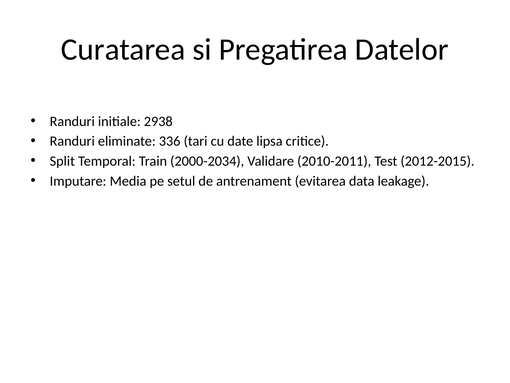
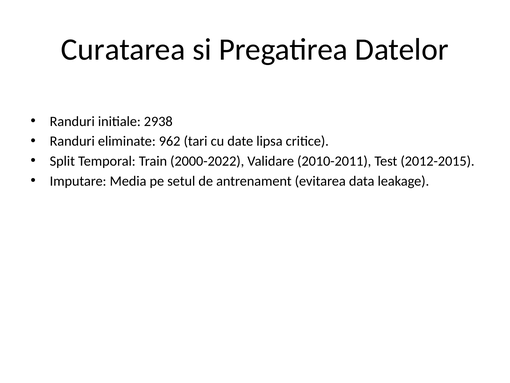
336: 336 -> 962 (170, 141)
2000-2034: 2000-2034 -> 2000-2022 (207, 161)
